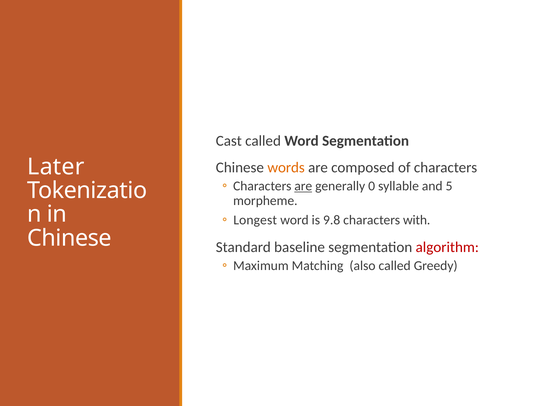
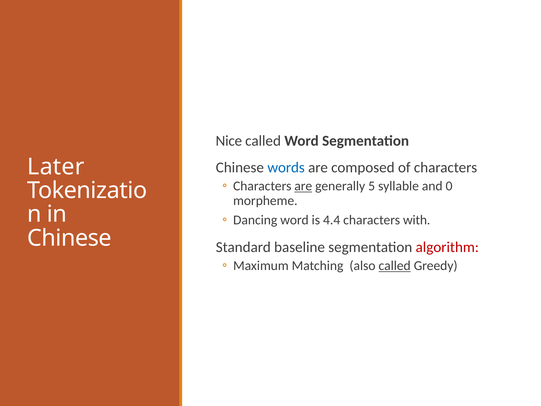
Cast: Cast -> Nice (229, 141)
words colour: orange -> blue (286, 168)
0: 0 -> 5 (372, 186)
5: 5 -> 0 (449, 186)
Longest: Longest -> Dancing (255, 220)
9.8: 9.8 -> 4.4 (332, 220)
called underline: none -> present (395, 266)
